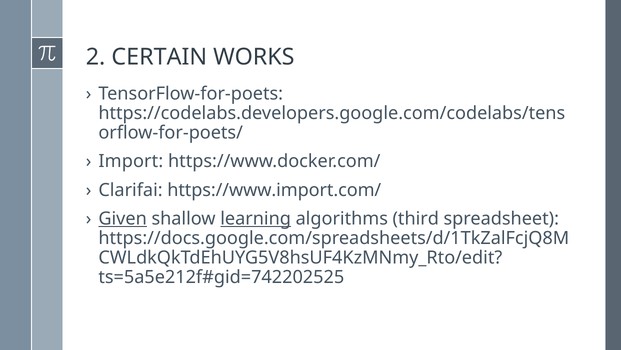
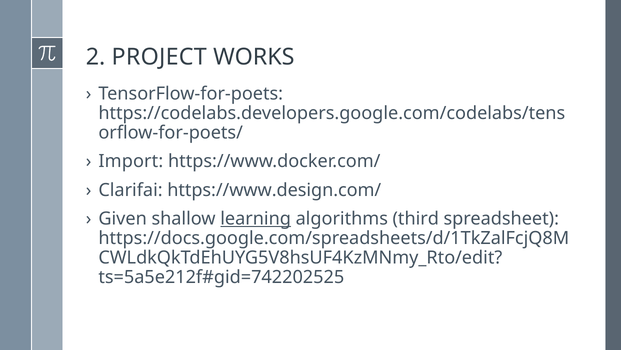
CERTAIN: CERTAIN -> PROJECT (159, 57)
https://www.import.com/: https://www.import.com/ -> https://www.design.com/ (274, 190)
Given underline: present -> none (123, 218)
